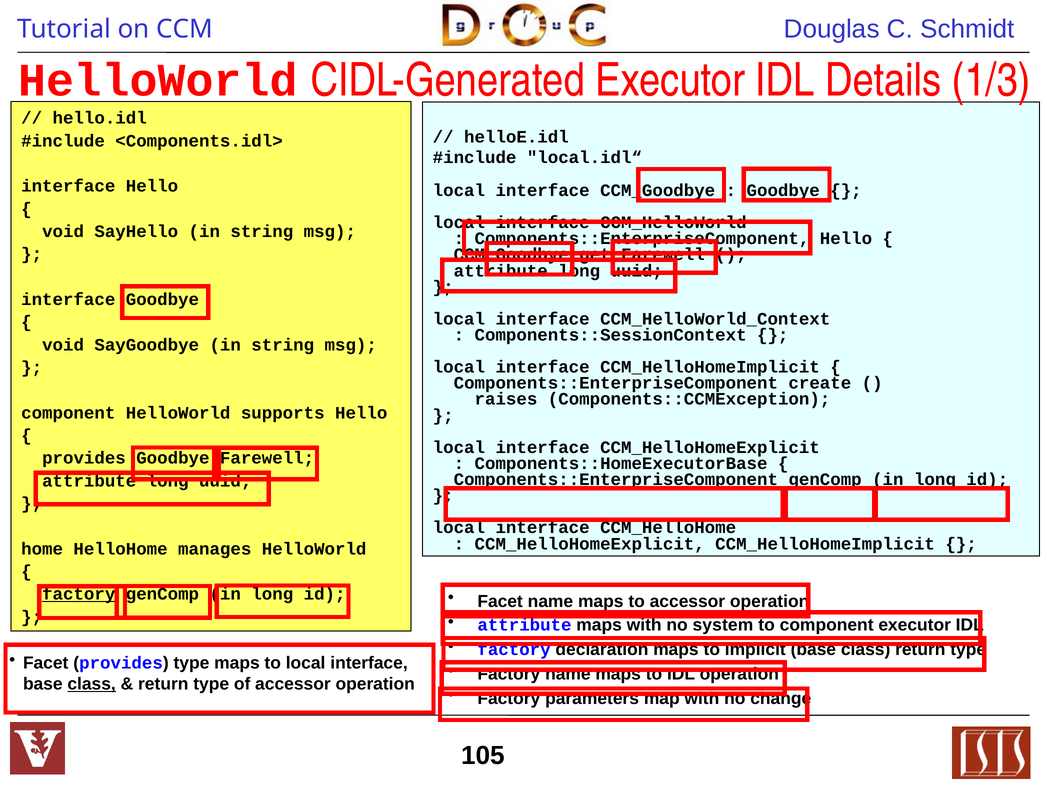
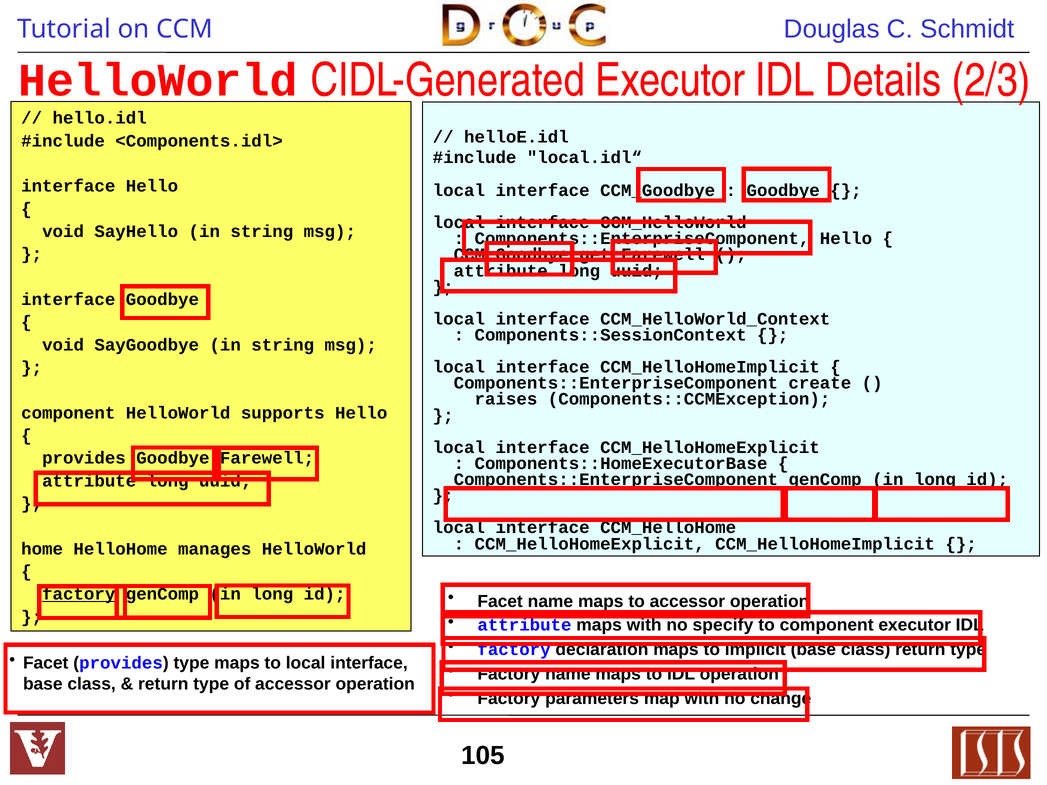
1/3: 1/3 -> 2/3 (991, 81)
system: system -> specify (723, 625)
class underline: present -> none (92, 684)
